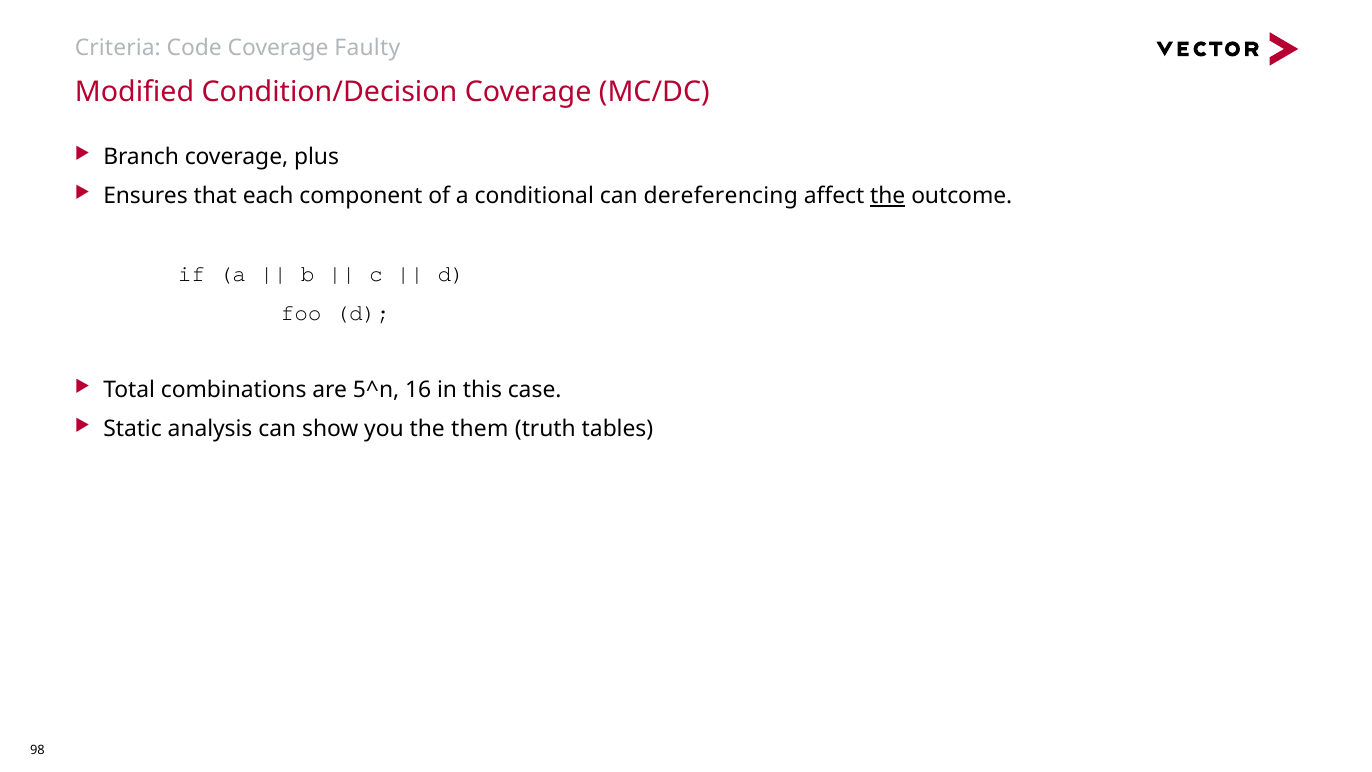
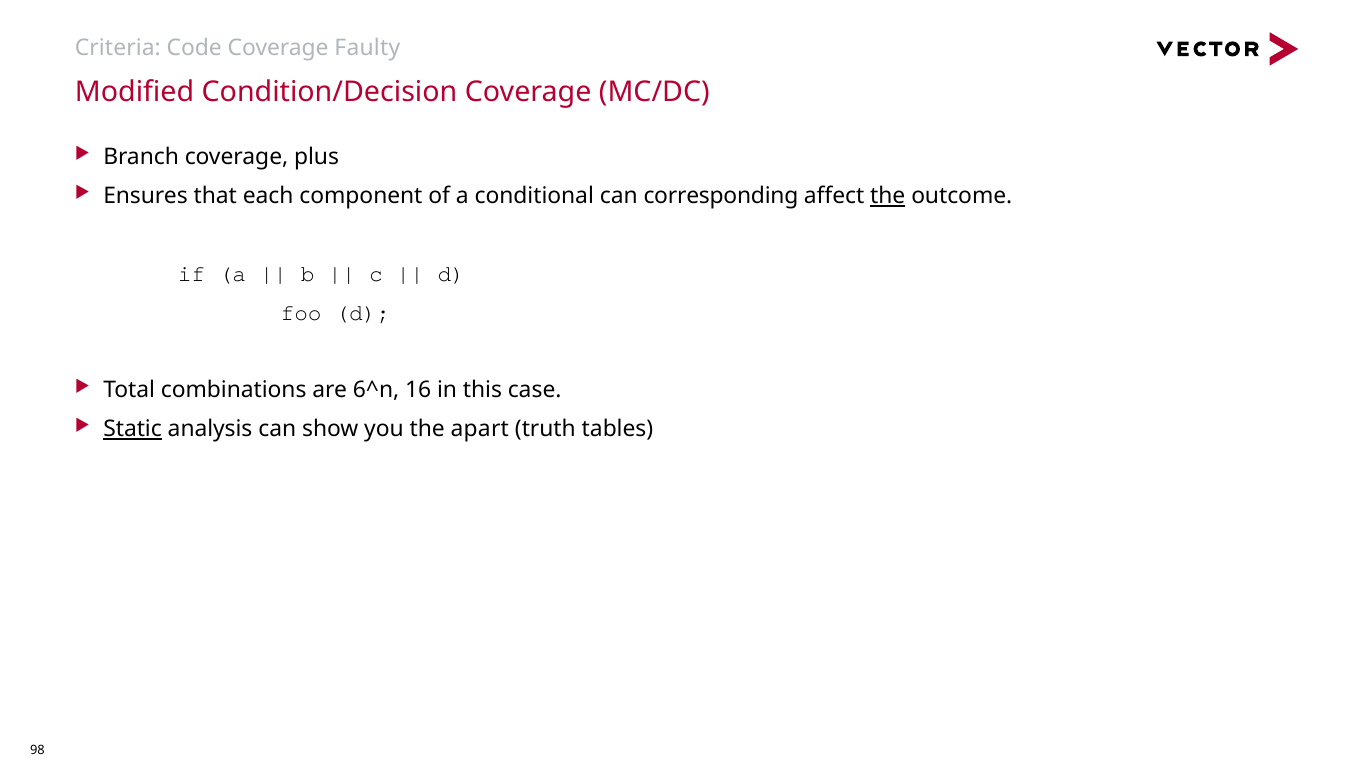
dereferencing: dereferencing -> corresponding (721, 196)
5^n: 5^n -> 6^n (376, 390)
Static underline: none -> present (133, 429)
them: them -> apart (480, 429)
